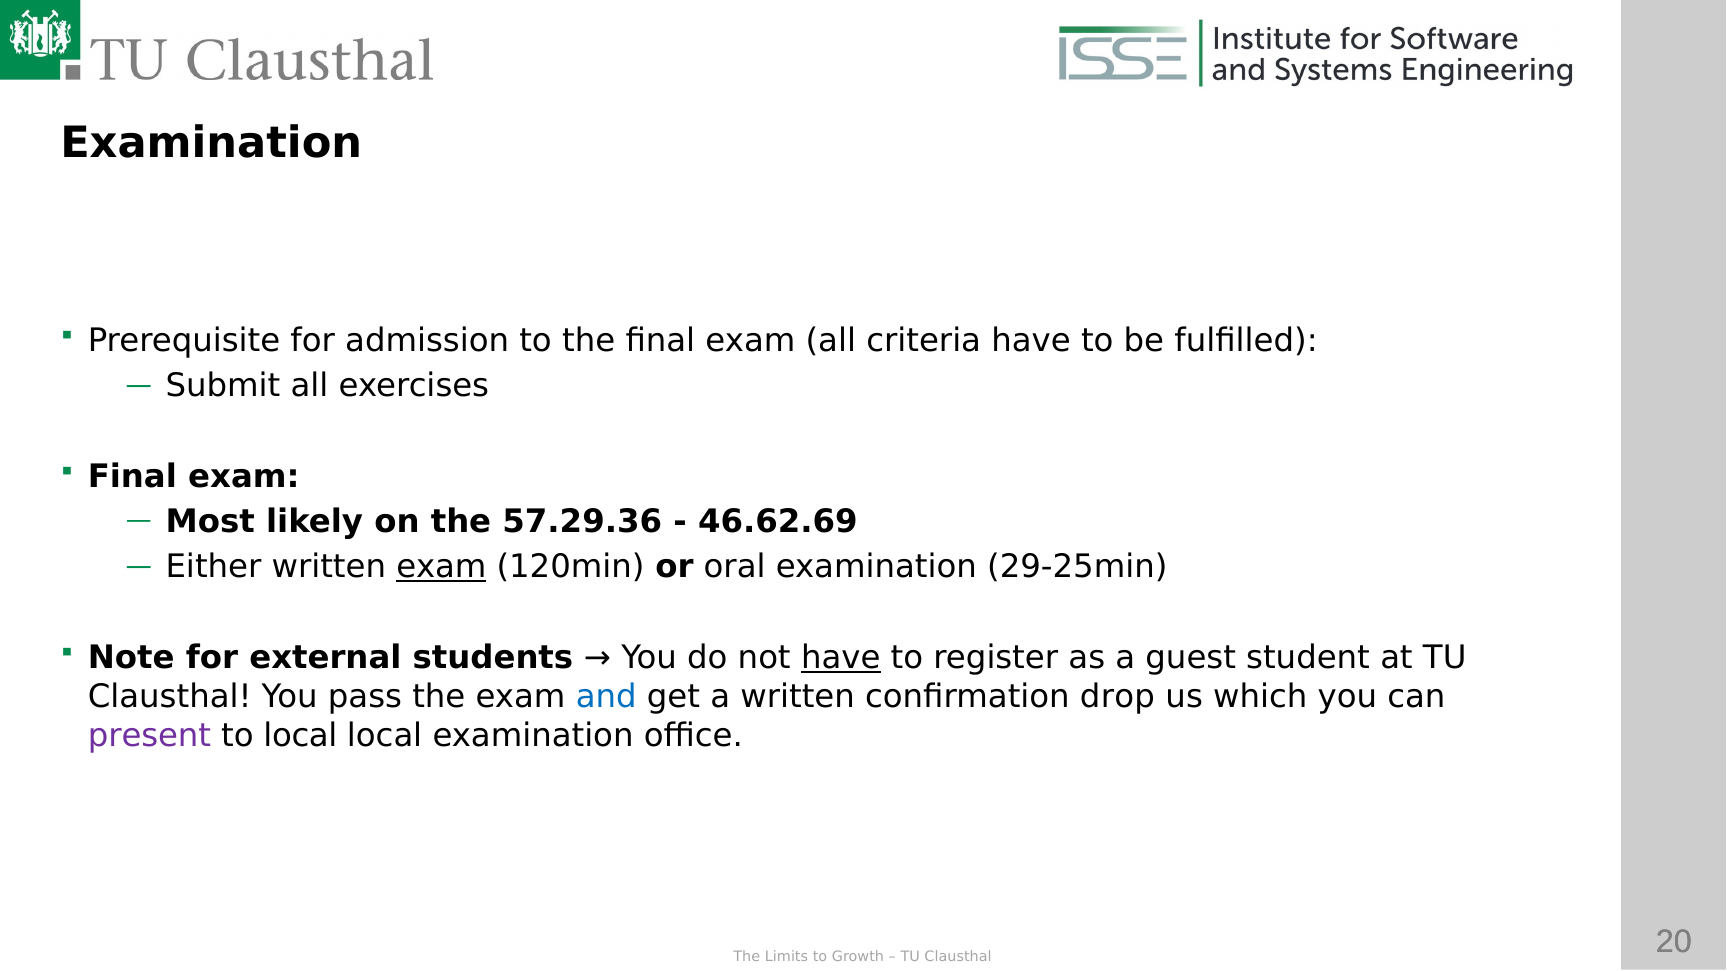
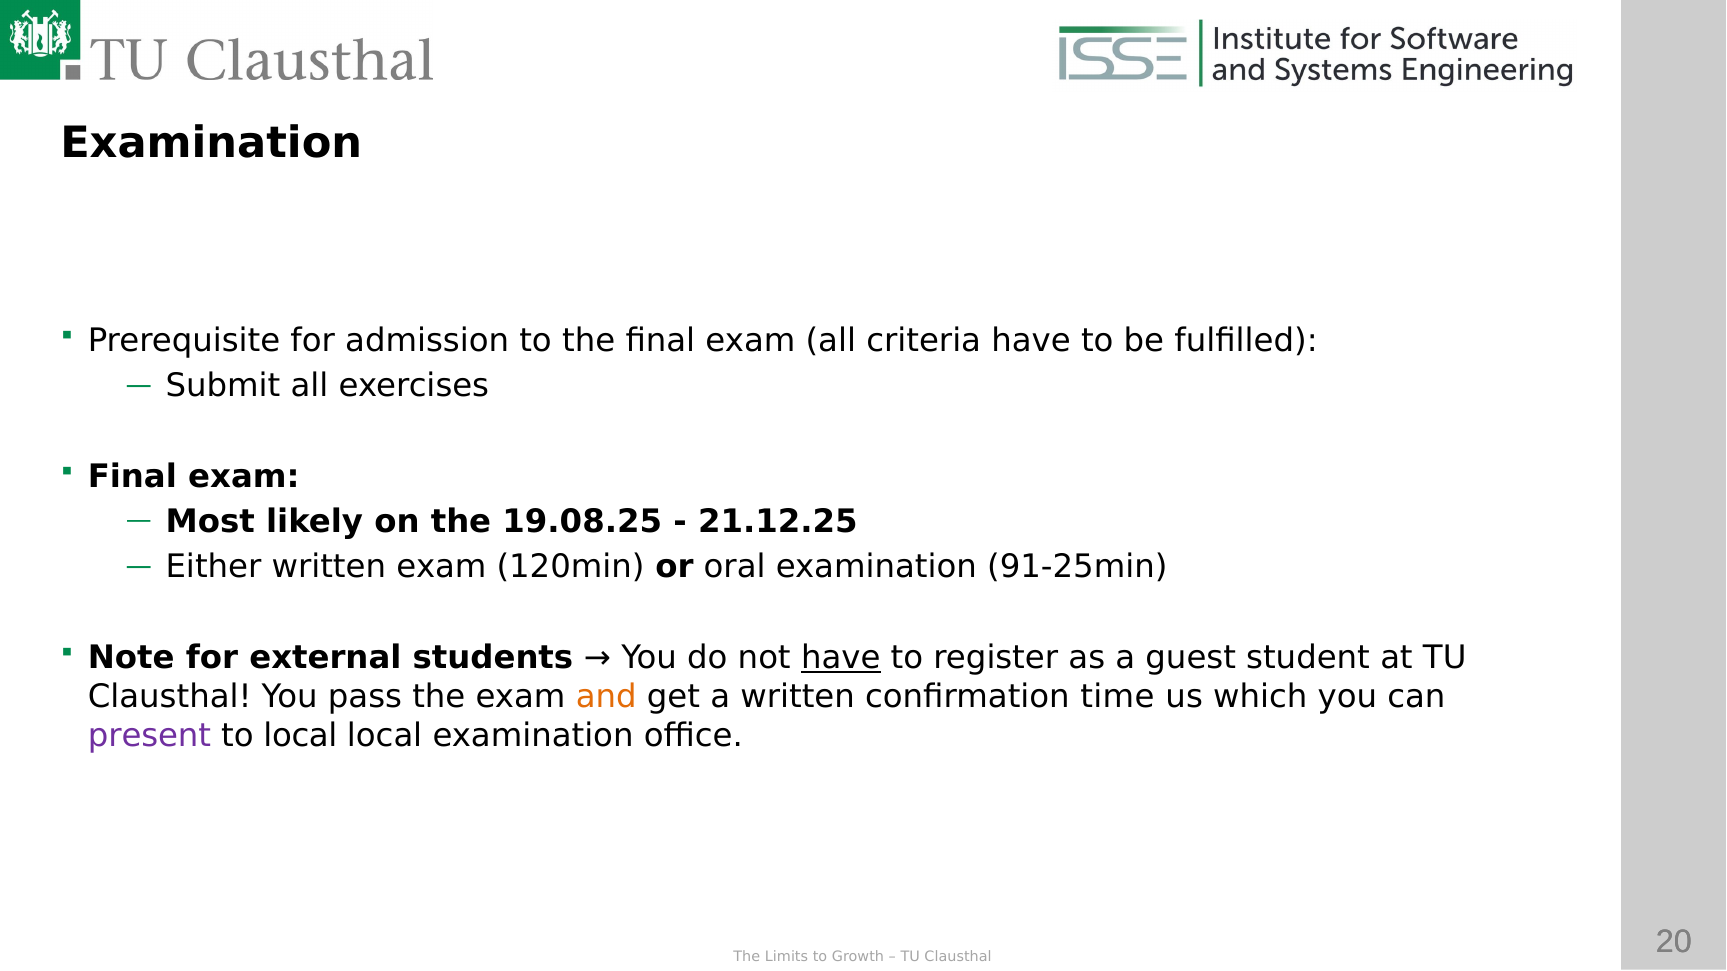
57.29.36: 57.29.36 -> 19.08.25 (582, 522)
46.62.69: 46.62.69 -> 21.12.25 (778, 522)
exam underline: present -> none (441, 567)
29-25min: 29-25min -> 91-25min (1077, 567)
and colour: blue -> orange (606, 697)
drop: drop -> time (1117, 697)
